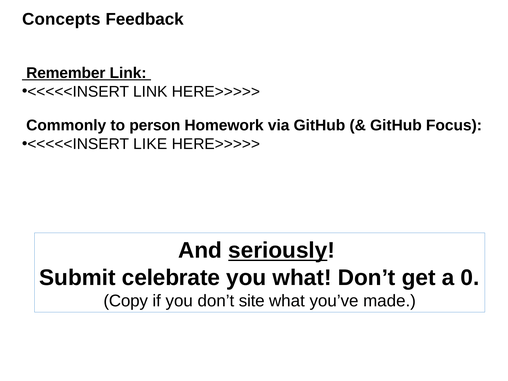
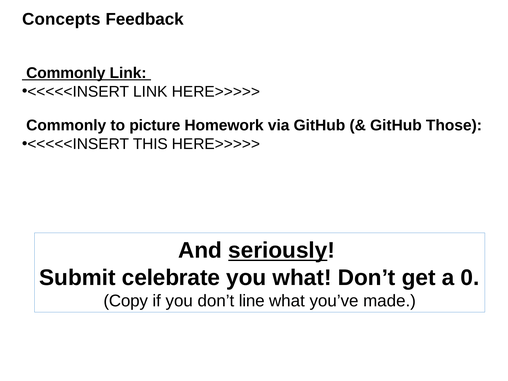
Remember: Remember -> Commonly (66, 73)
person: person -> picture (155, 126)
Focus: Focus -> Those (454, 126)
LIKE: LIKE -> THIS (150, 144)
site: site -> line (252, 301)
